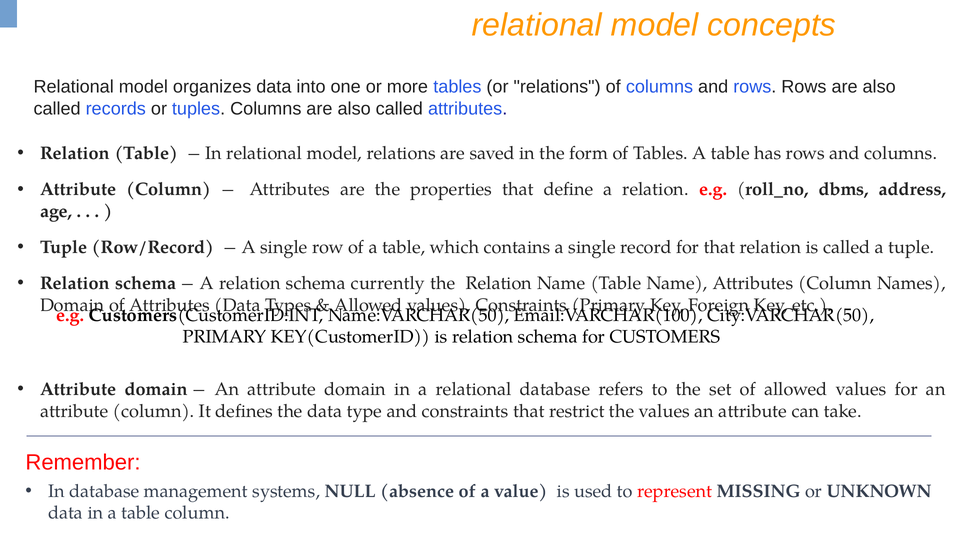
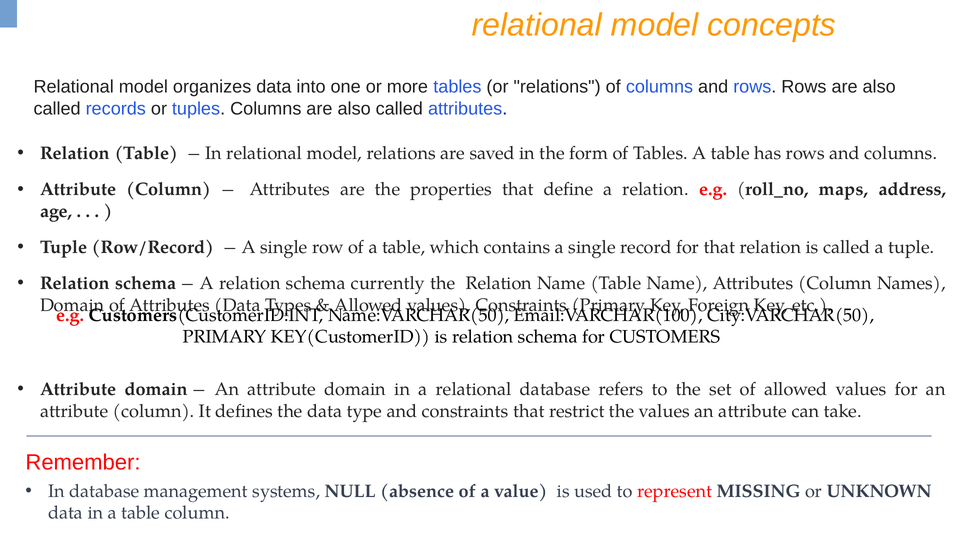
dbms: dbms -> maps (844, 190)
